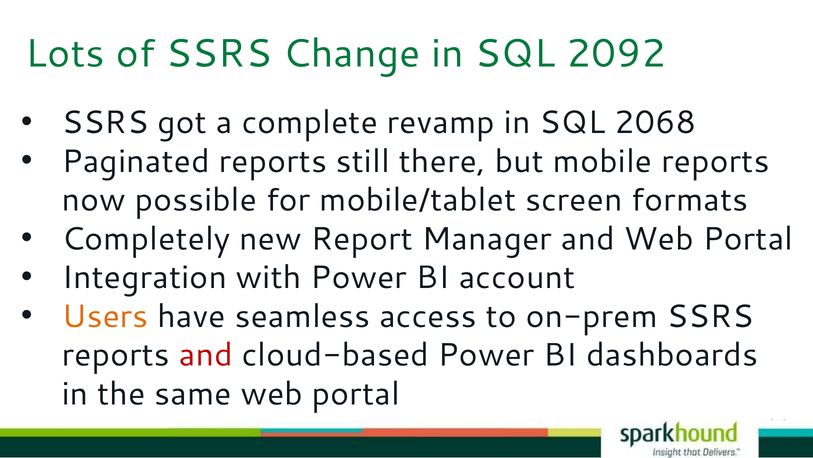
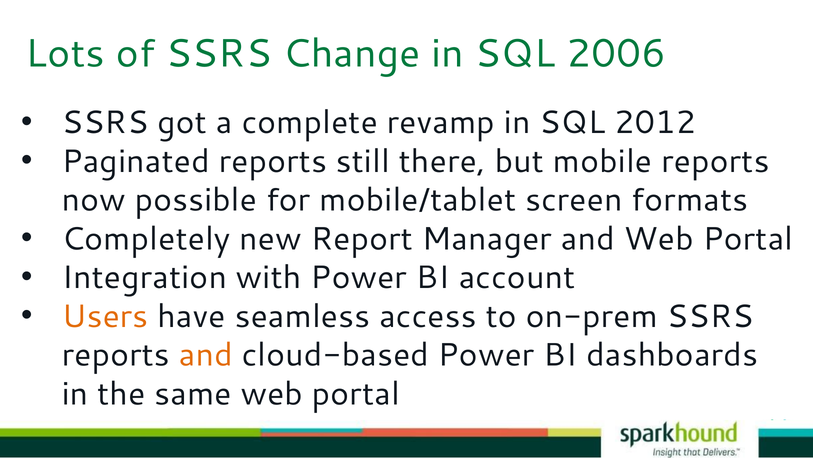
2092: 2092 -> 2006 (616, 54)
2068: 2068 -> 2012 (655, 122)
and colour: red -> orange (206, 355)
